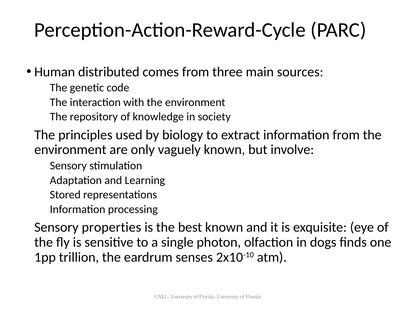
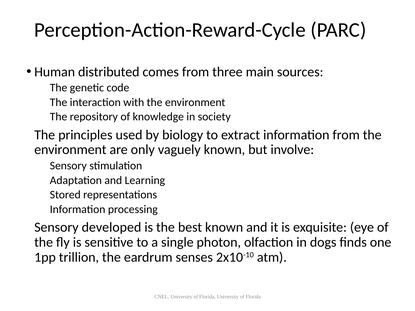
properties: properties -> developed (111, 228)
